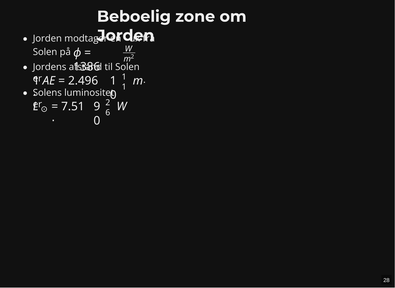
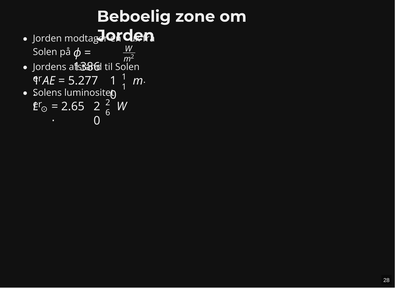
2.496: 2.496 -> 5.277 (83, 81)
7.51: 7.51 -> 2.65 (73, 107)
9: 9 -> 2 (97, 107)
